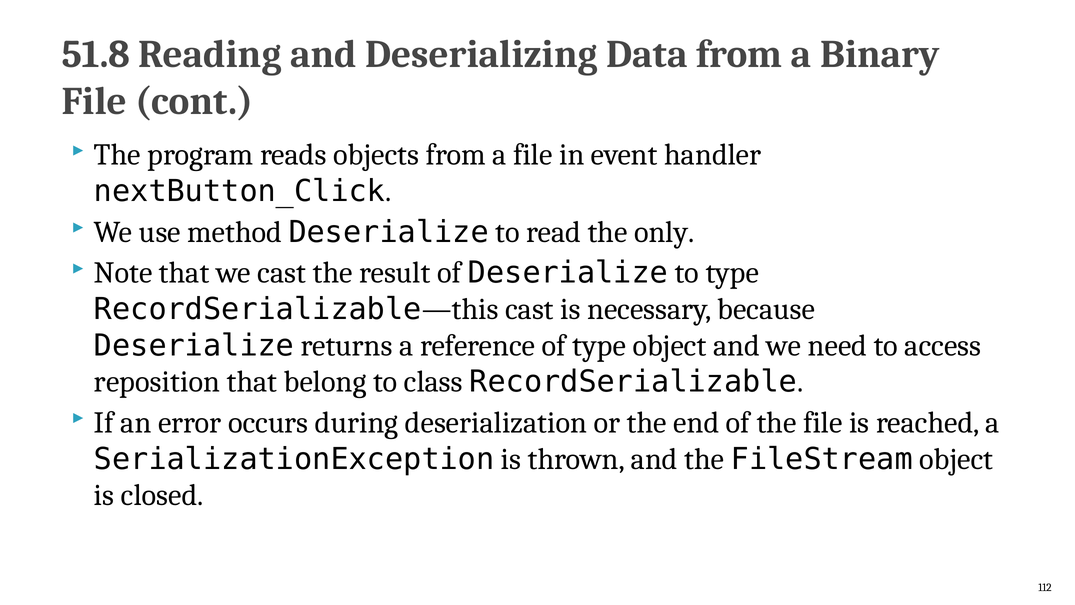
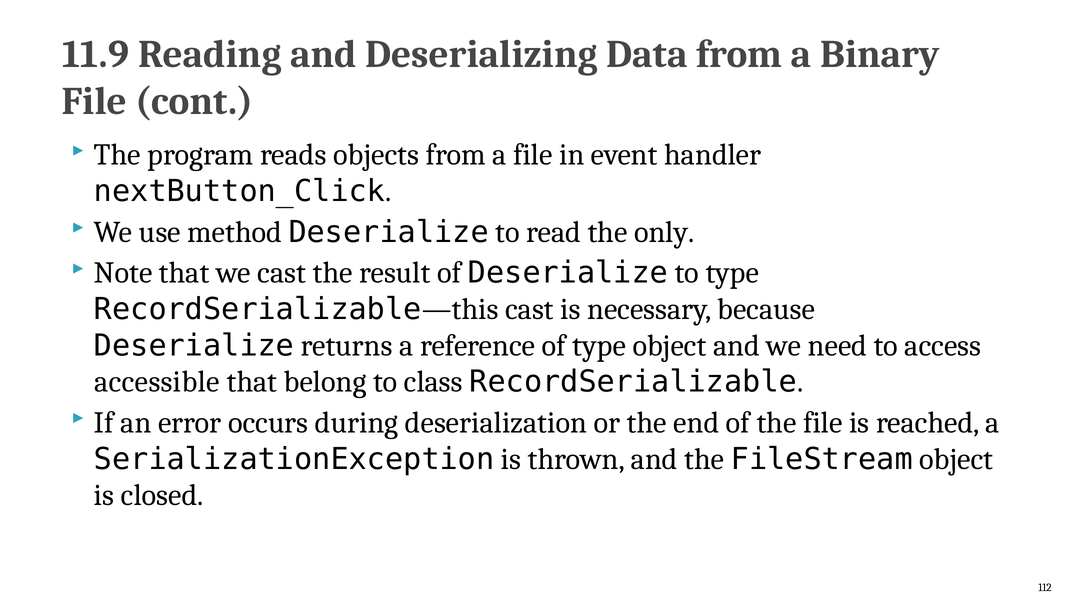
51.8: 51.8 -> 11.9 (96, 54)
reposition: reposition -> accessible (157, 382)
